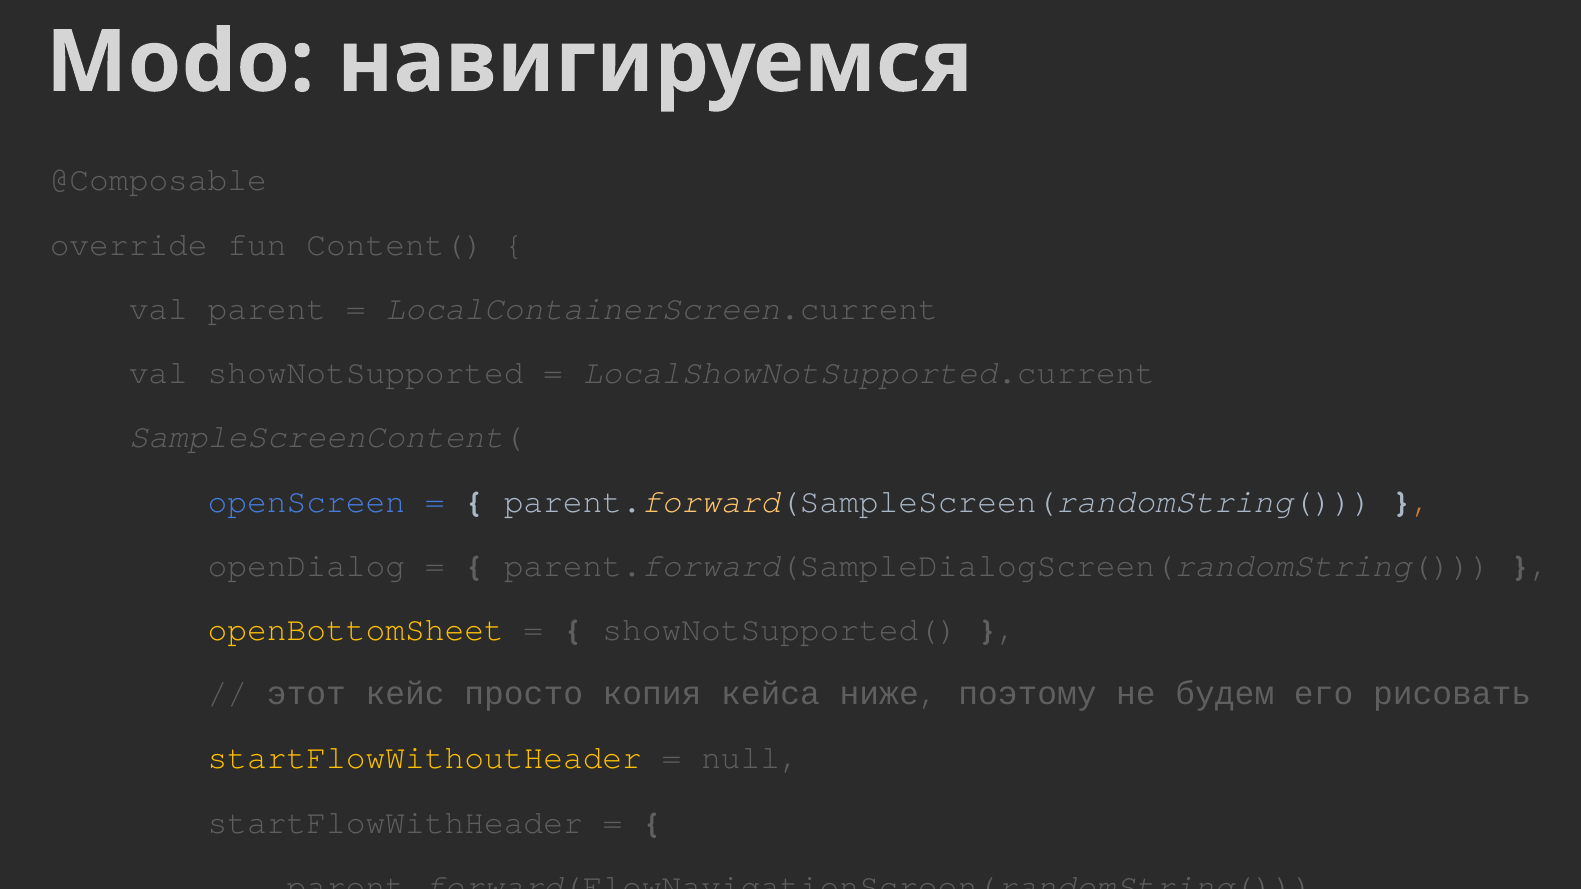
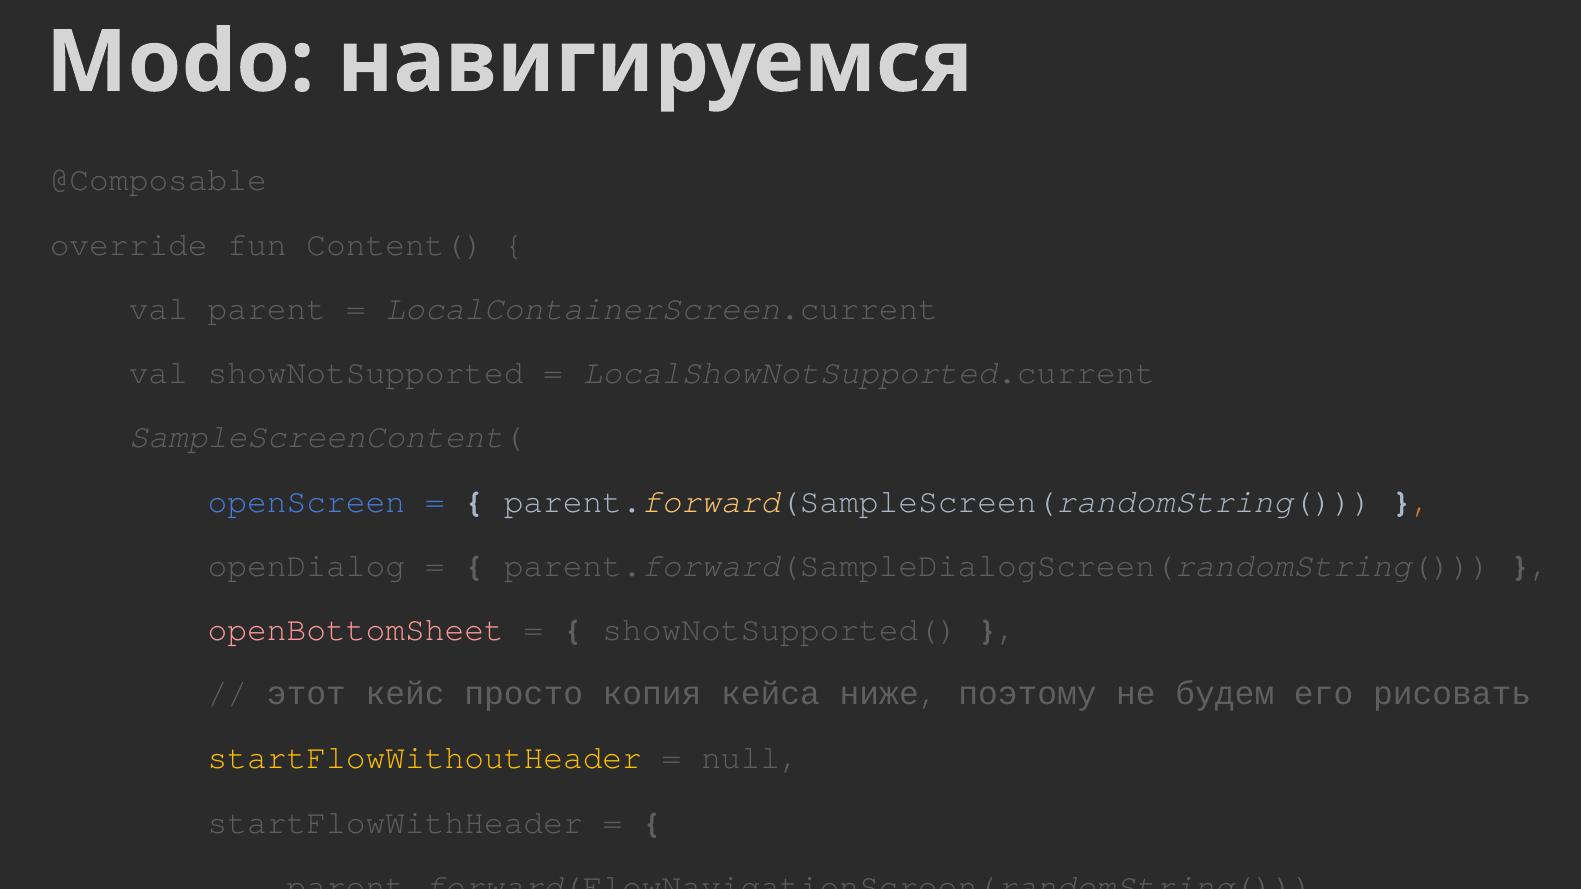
openBottomSheet colour: yellow -> pink (356, 630)
